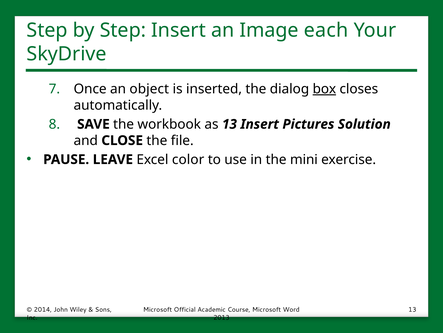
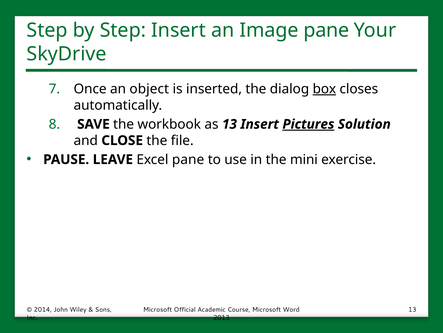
Image each: each -> pane (326, 30)
Pictures underline: none -> present (308, 124)
Excel color: color -> pane (188, 159)
